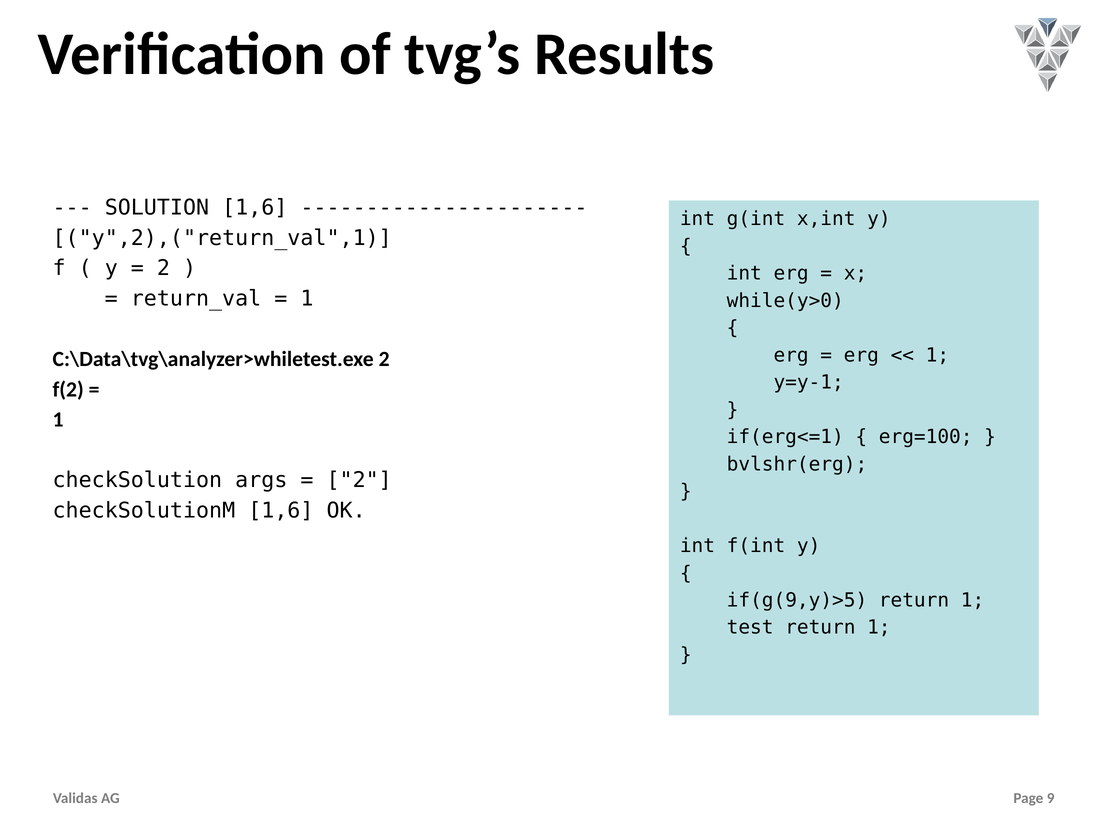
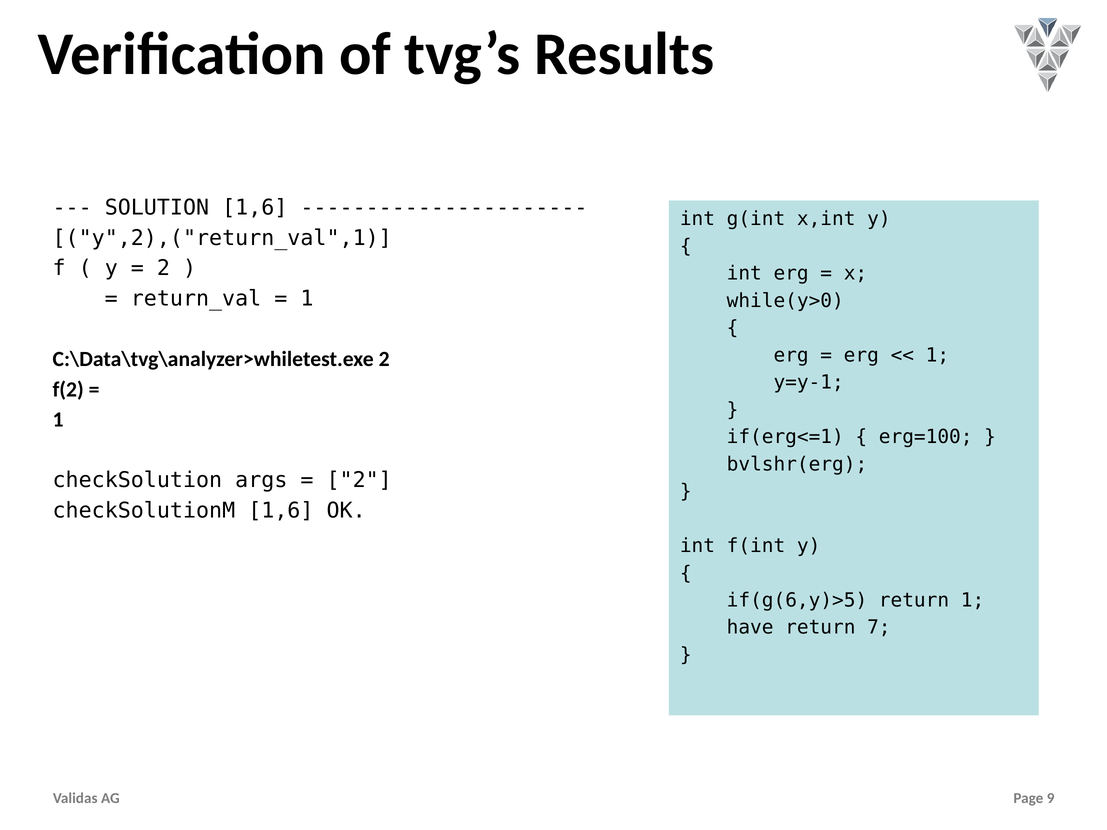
if(g(9,y)>5: if(g(9,y)>5 -> if(g(6,y)>5 (797, 601)
test: test -> have (750, 628)
1: 1 -> 7 (879, 628)
